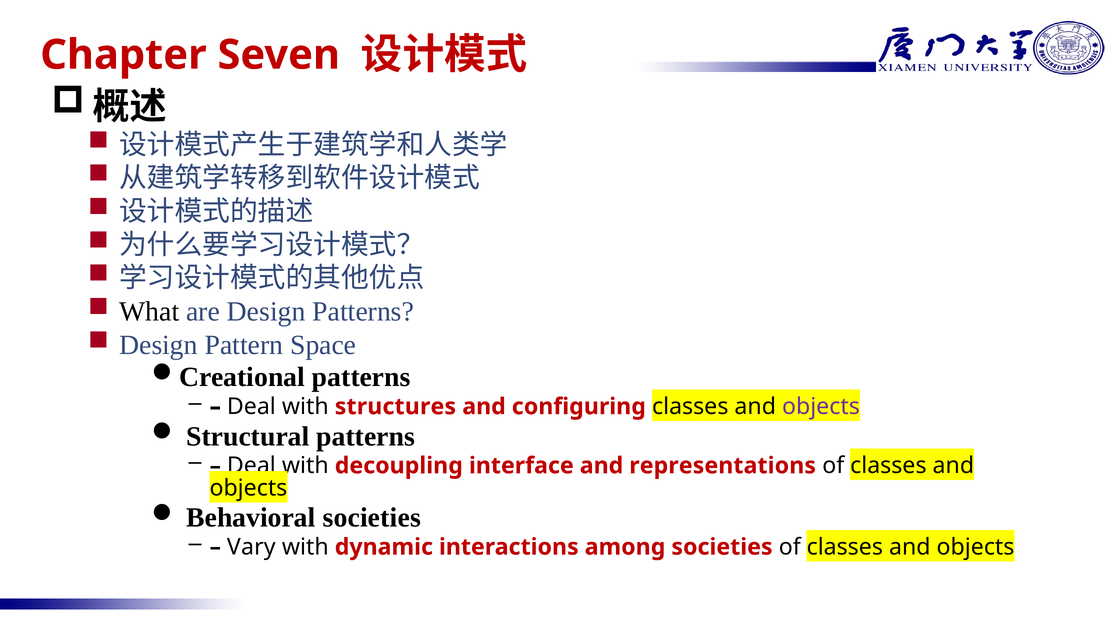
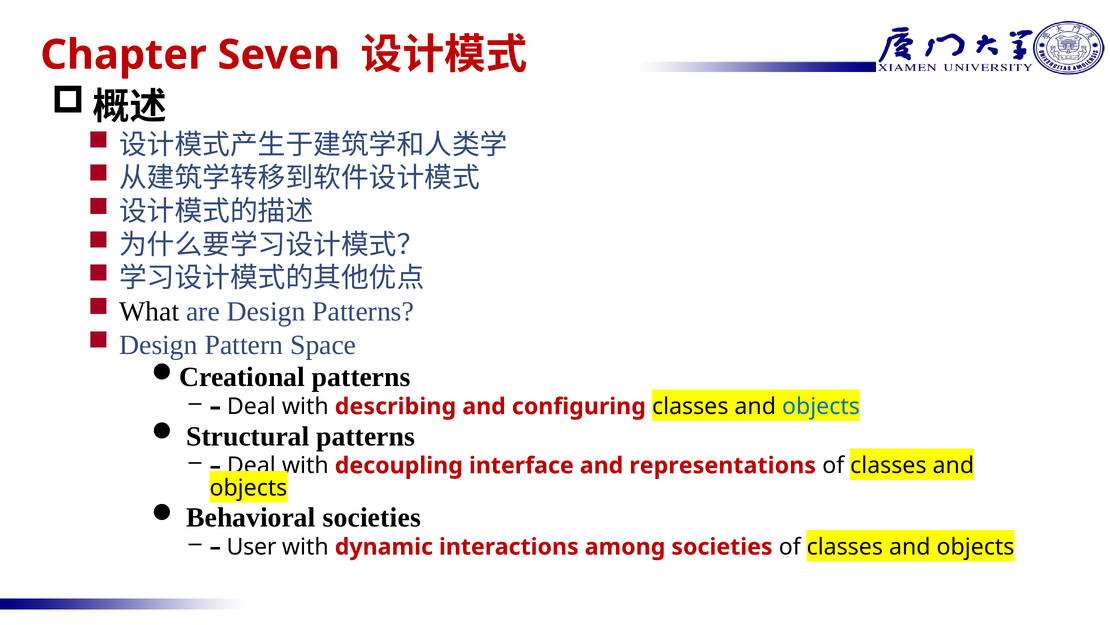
structures: structures -> describing (395, 406)
objects colour: purple -> blue (821, 406)
Vary: Vary -> User (252, 546)
